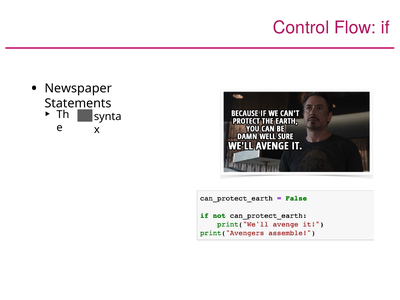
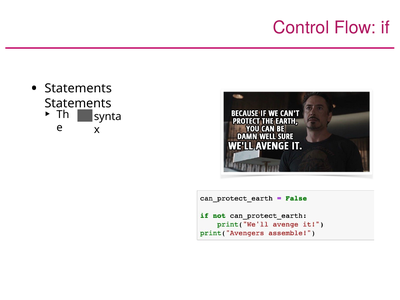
Newspaper: Newspaper -> Statements (78, 88)
